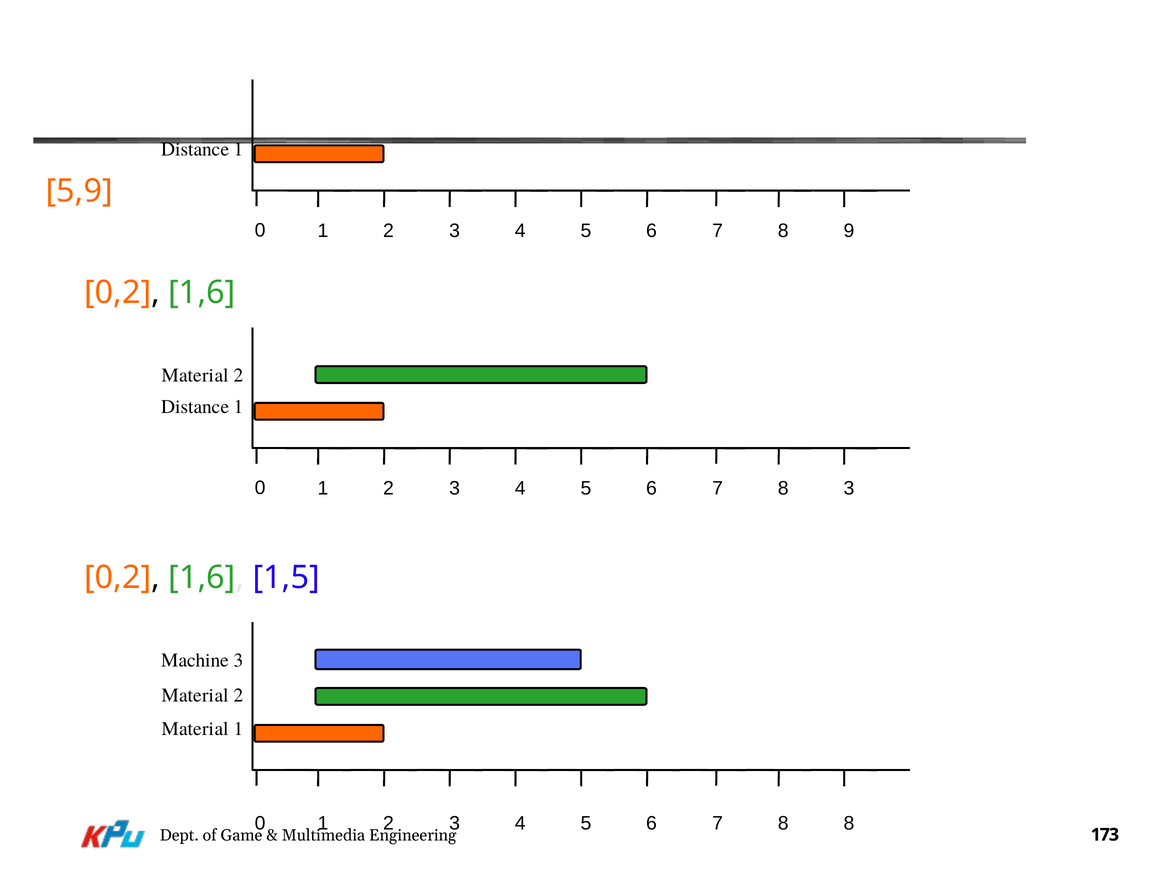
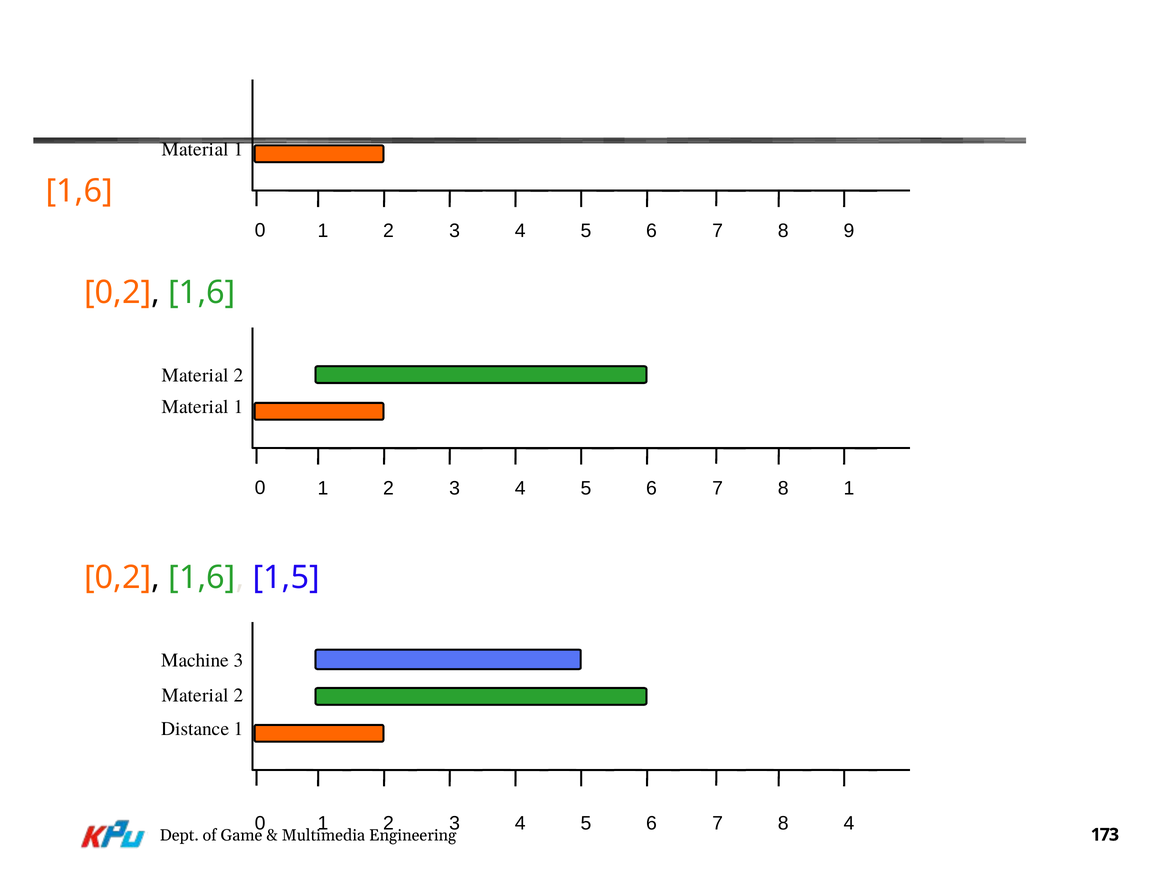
Distance: Distance -> Material (195, 149)
5,9: 5,9 -> 1,6 (79, 191)
Distance: Distance -> Material (195, 407)
1 3: 3 -> 1 (849, 488)
Material: Material -> Distance (195, 729)
1 8: 8 -> 4 (849, 824)
